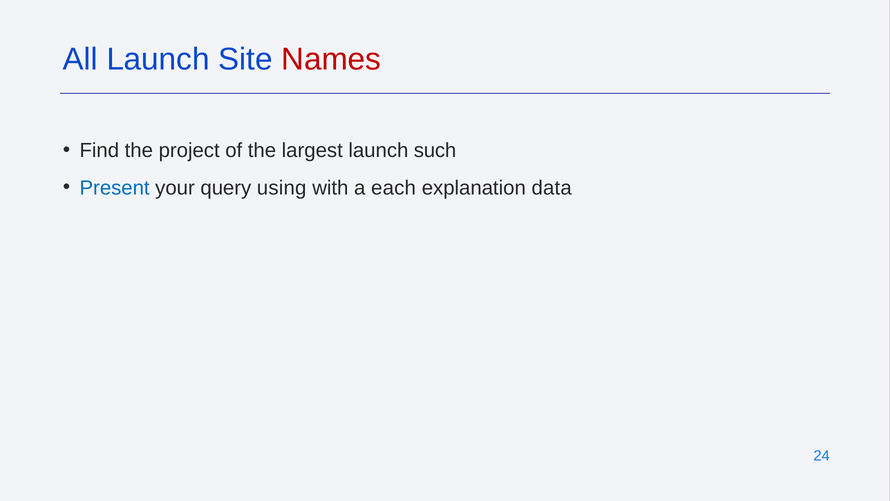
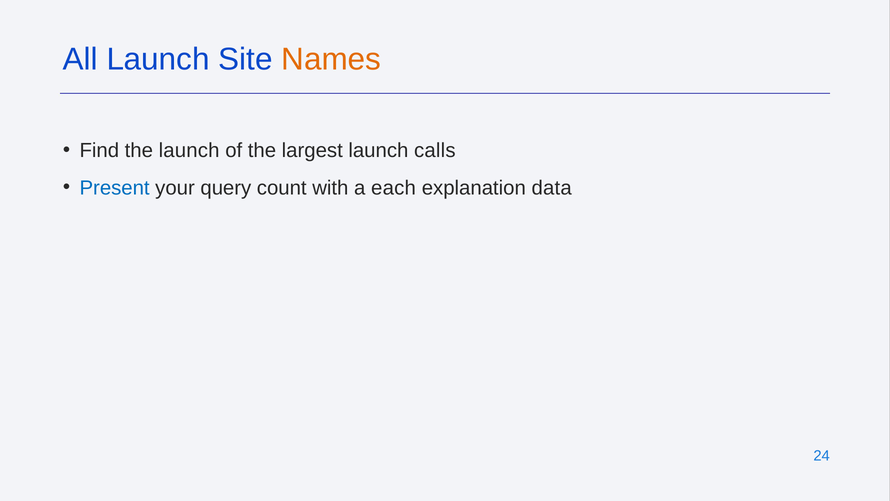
Names colour: red -> orange (331, 59)
the project: project -> launch (189, 150)
such: such -> calls (435, 150)
using: using -> count (282, 188)
